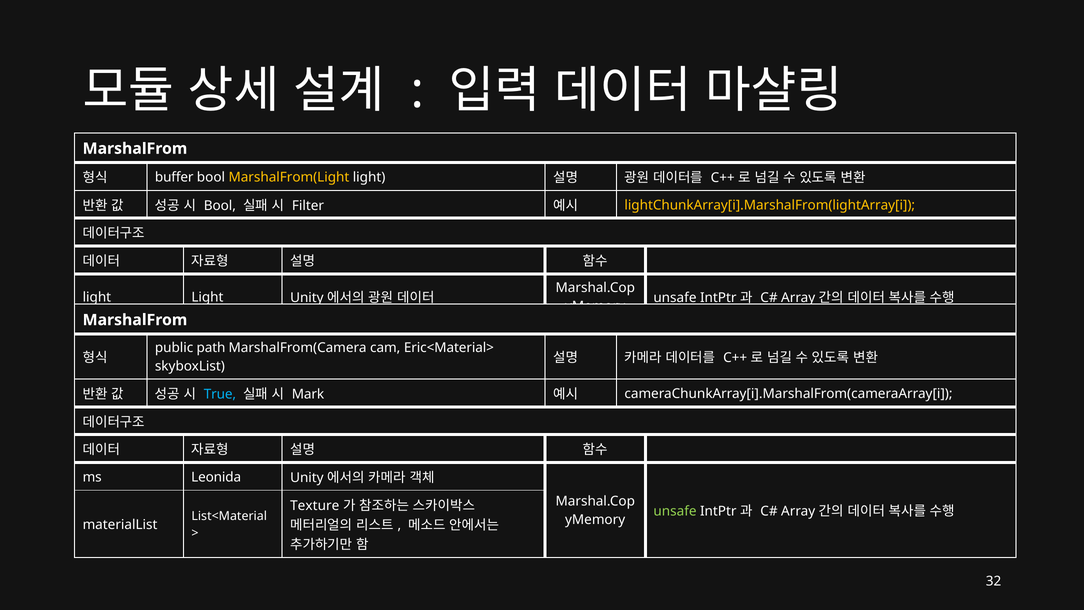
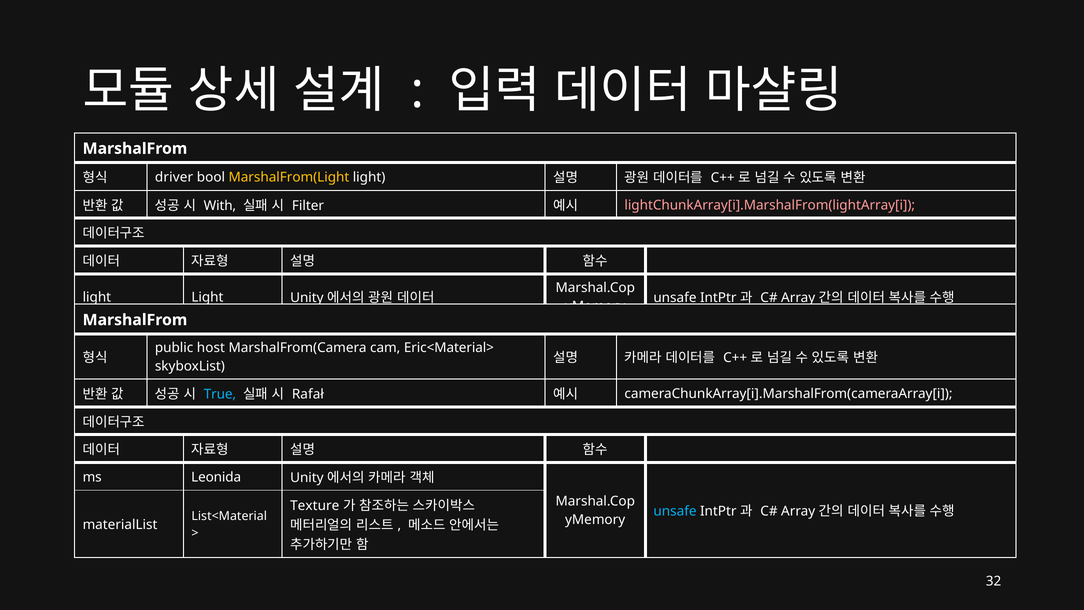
buffer: buffer -> driver (174, 177)
Bool: Bool -> With (220, 206)
lightChunkArray[i].MarshalFrom(lightArray[i colour: yellow -> pink (770, 205)
path: path -> host (211, 348)
Mark: Mark -> Rafał (308, 394)
unsafe colour: light green -> light blue (675, 511)
